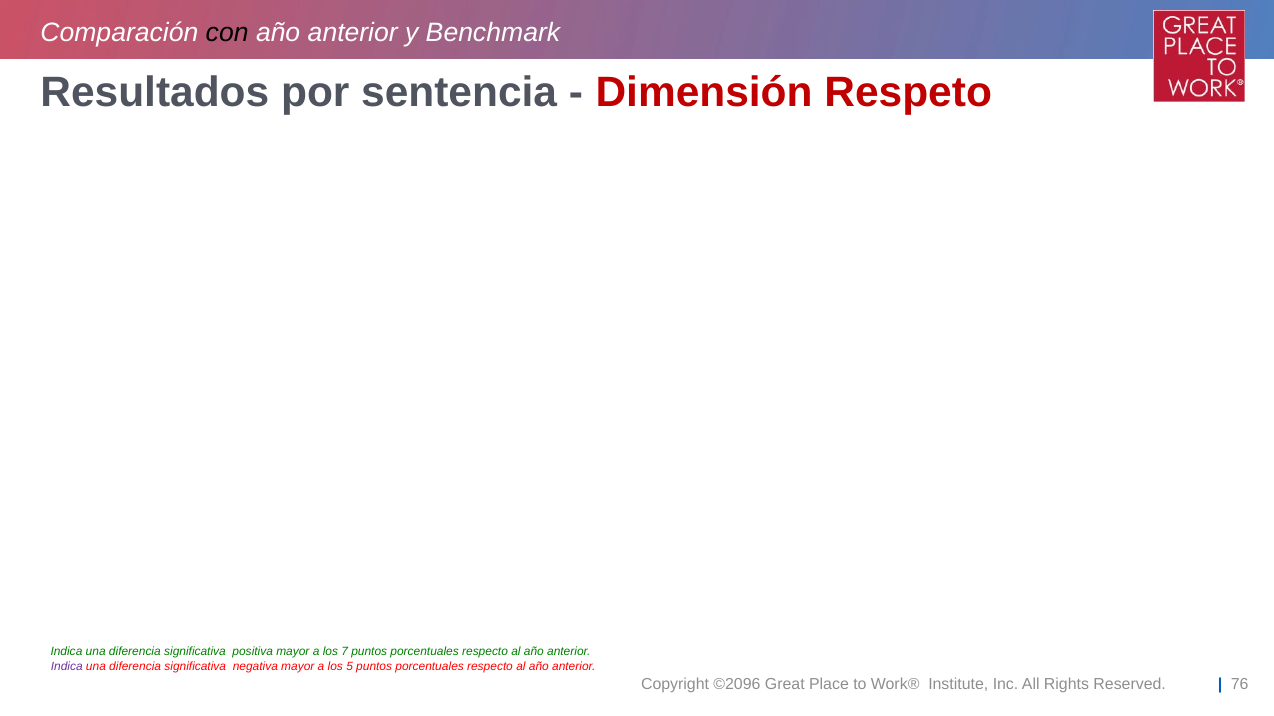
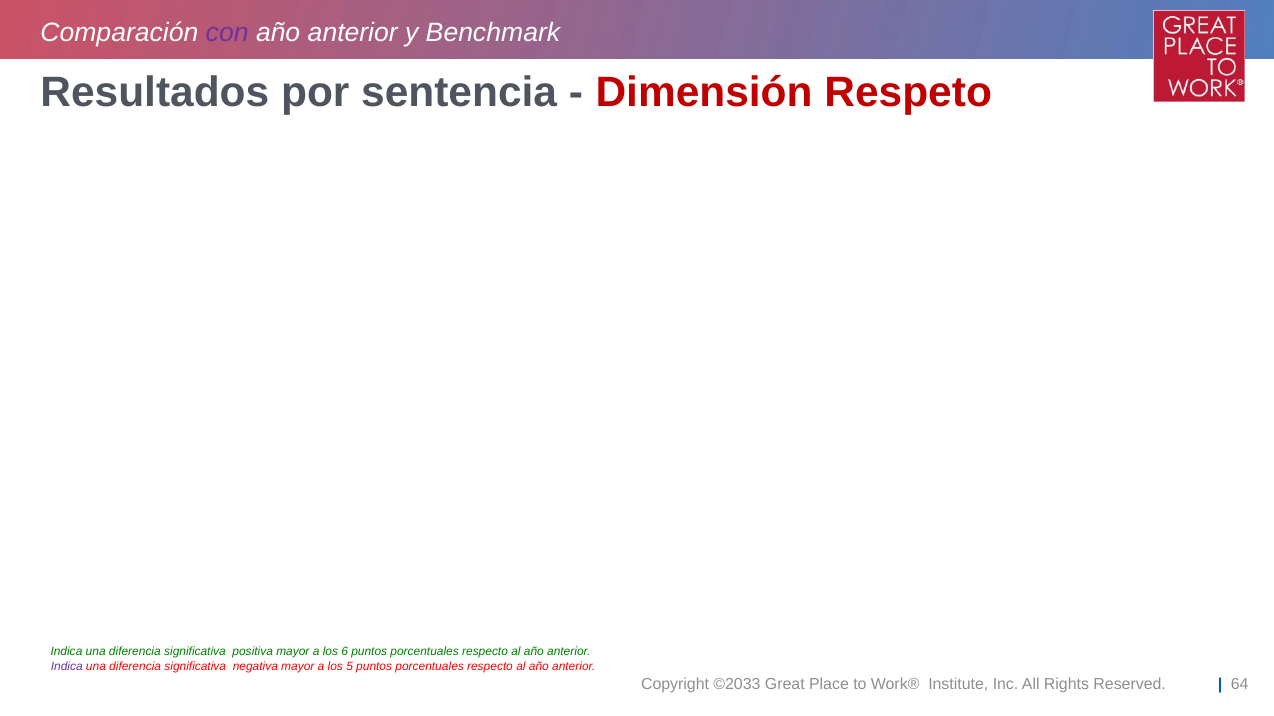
con colour: black -> purple (227, 32)
7: 7 -> 6 (345, 652)
©2096: ©2096 -> ©2033 (737, 684)
76: 76 -> 64 (1240, 684)
